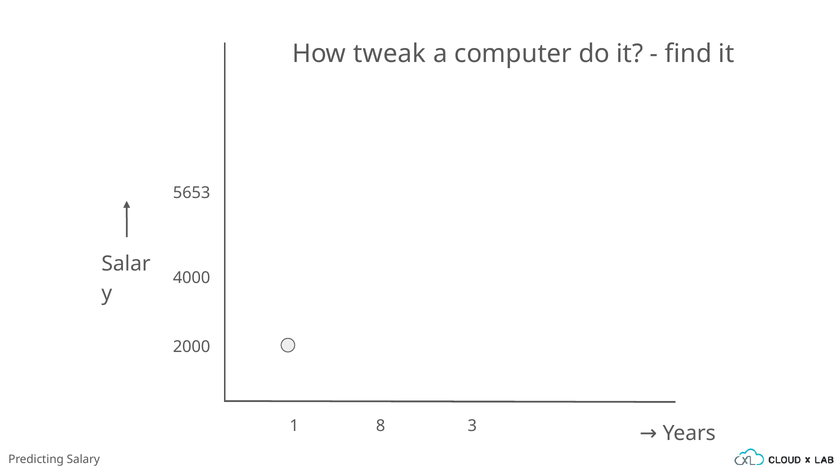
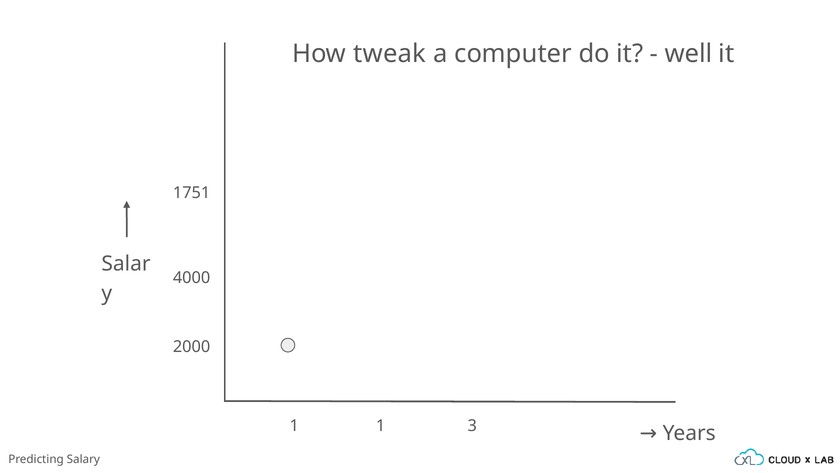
find: find -> well (688, 54)
5653: 5653 -> 1751 (192, 192)
1 8: 8 -> 1 (381, 425)
